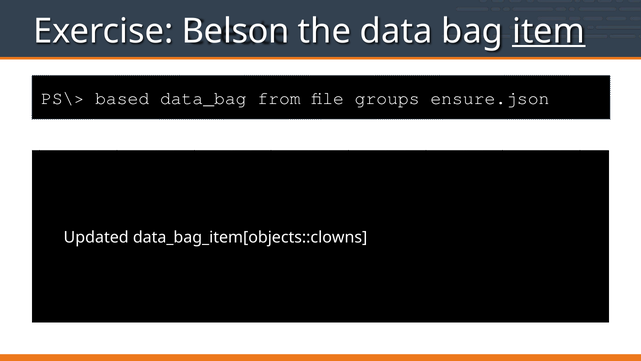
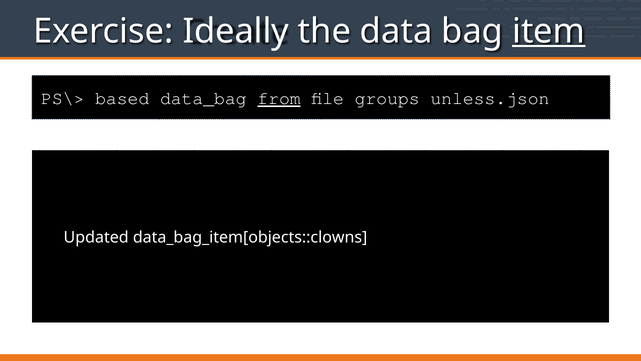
Belson: Belson -> Ideally (236, 31)
from underline: none -> present (279, 98)
ensure.json: ensure.json -> unless.json (490, 98)
